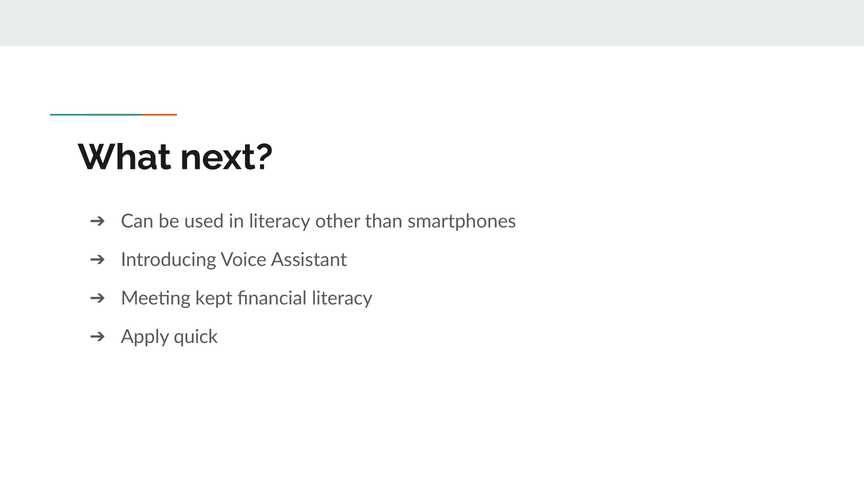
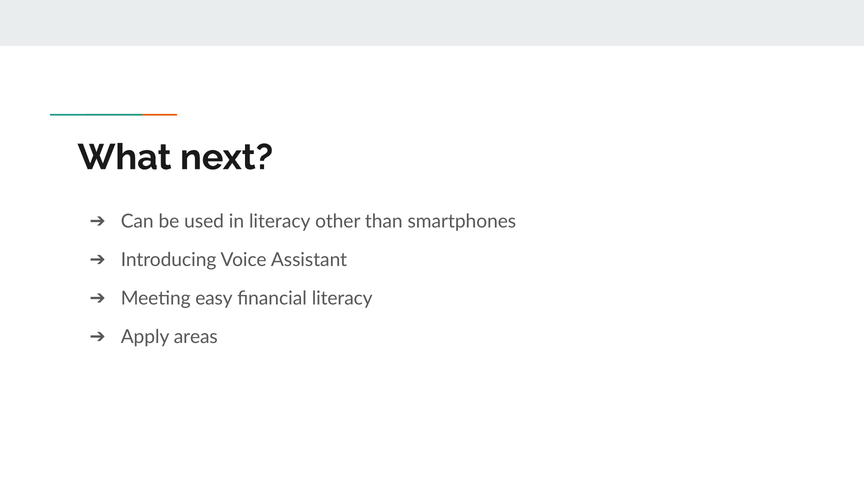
kept: kept -> easy (214, 298)
quick: quick -> areas (196, 337)
